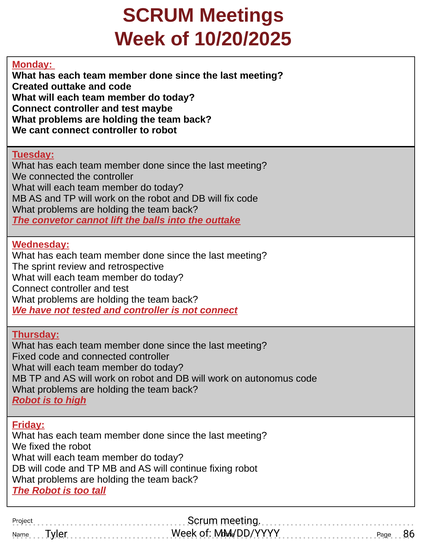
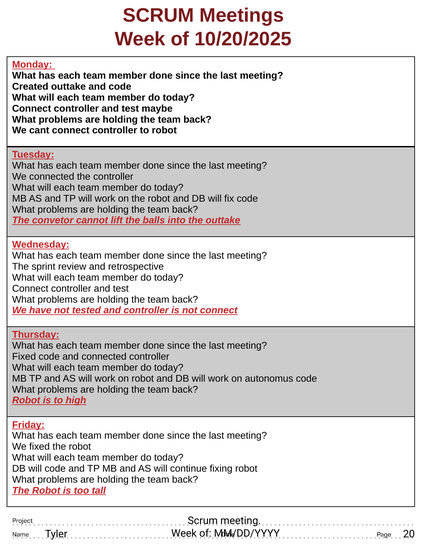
86: 86 -> 20 (409, 534)
